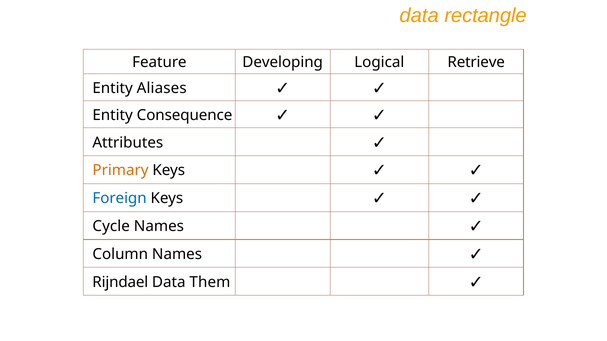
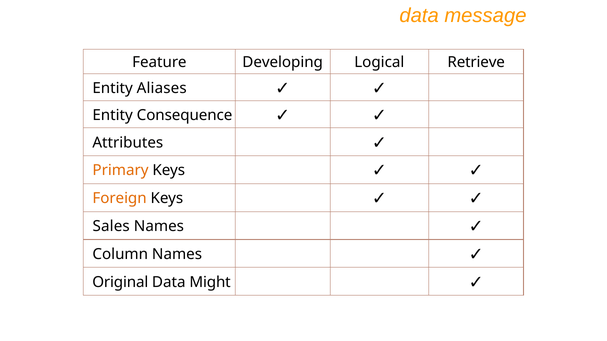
rectangle: rectangle -> message (485, 16)
Foreign colour: blue -> orange (120, 199)
Cycle: Cycle -> Sales (111, 227)
Rijndael: Rijndael -> Original (120, 283)
Them: Them -> Might (210, 283)
